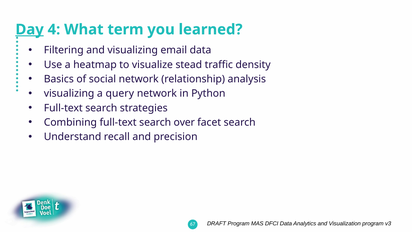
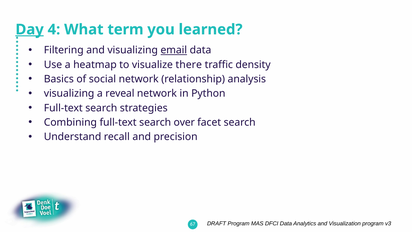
email underline: none -> present (174, 50)
stead: stead -> there (189, 65)
query: query -> reveal (120, 93)
